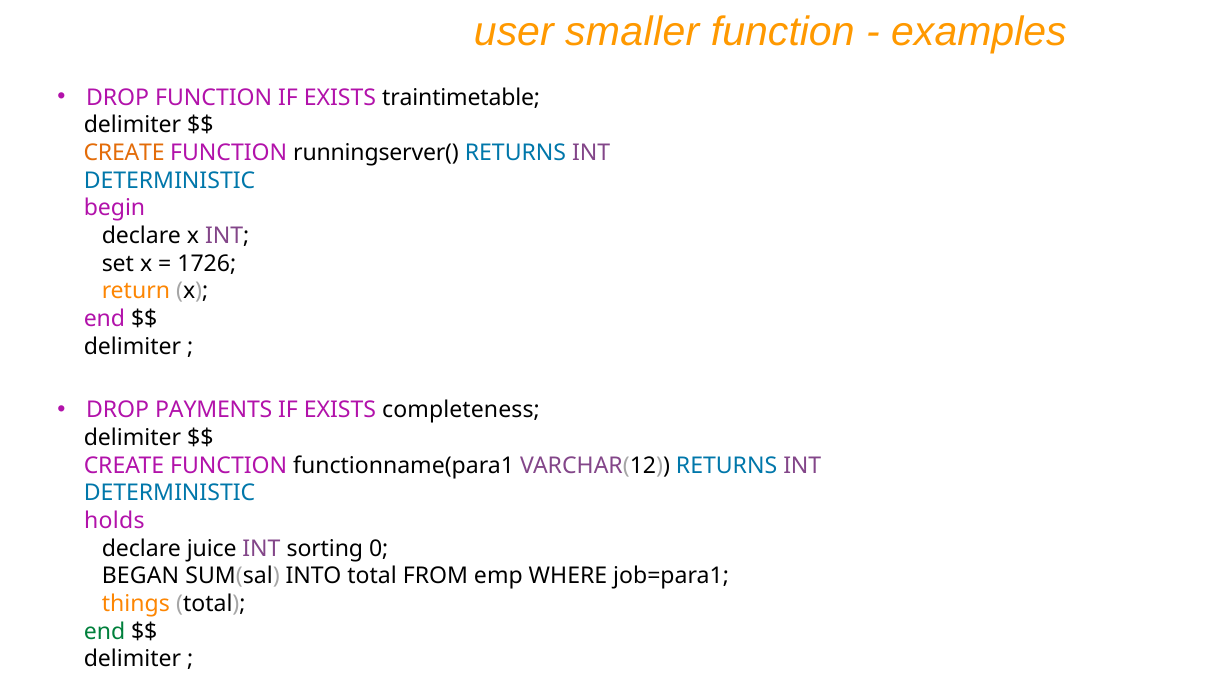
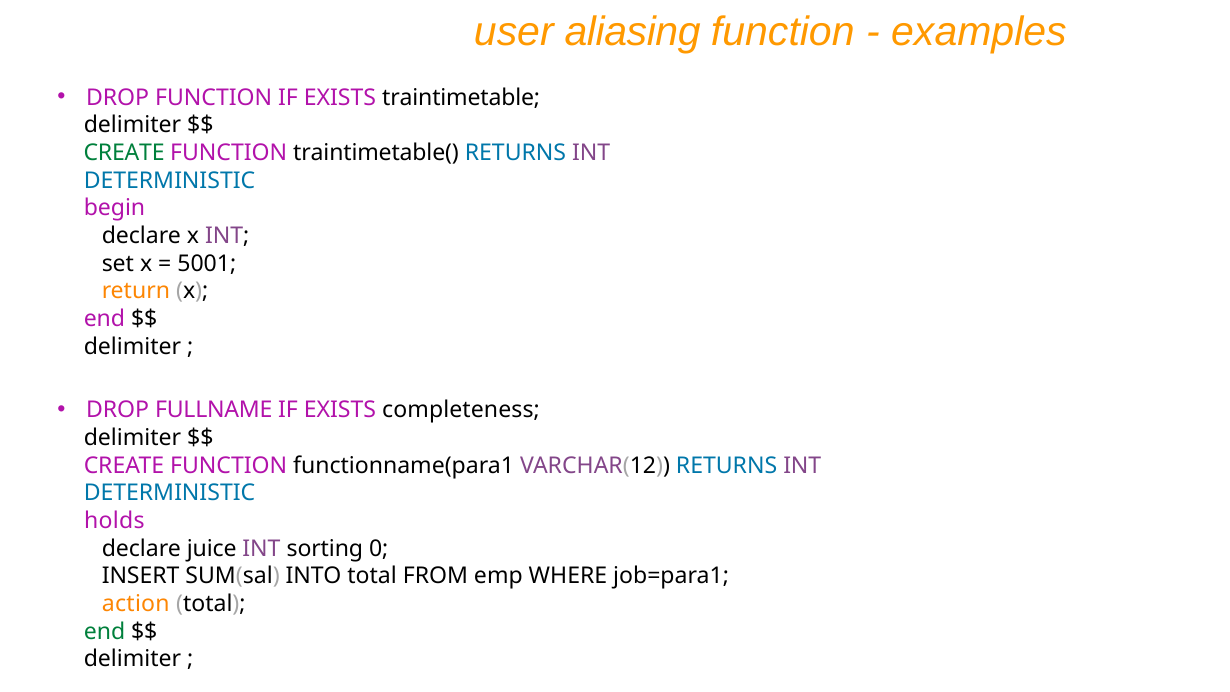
smaller: smaller -> aliasing (633, 32)
CREATE colour: orange -> green (124, 153)
runningserver(: runningserver( -> traintimetable( (376, 153)
1726: 1726 -> 5001 (207, 263)
PAYMENTS: PAYMENTS -> FULLNAME (214, 410)
BEGAN: BEGAN -> INSERT (141, 576)
things: things -> action (136, 604)
